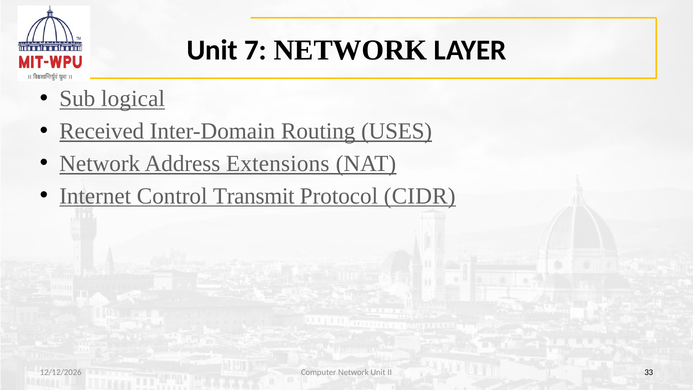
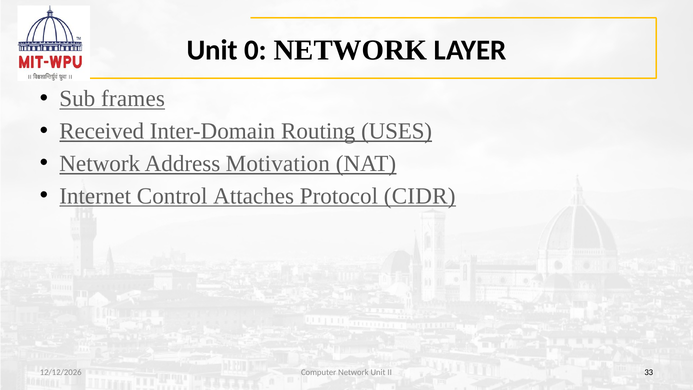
7: 7 -> 0 (256, 50)
logical: logical -> frames (133, 99)
Extensions: Extensions -> Motivation (278, 163)
Transmit: Transmit -> Attaches (254, 196)
